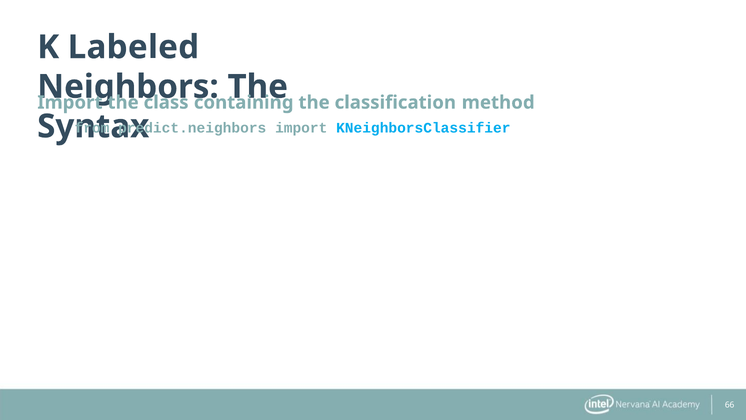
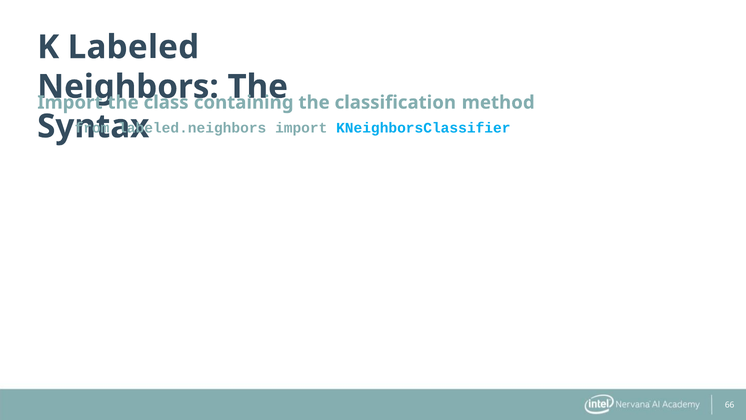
predict.neighbors: predict.neighbors -> labeled.neighbors (192, 128)
